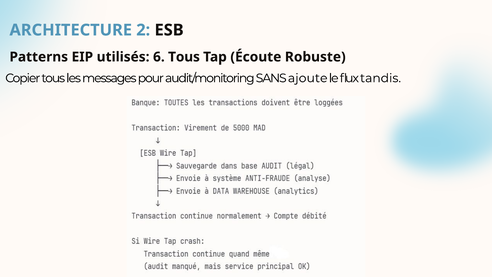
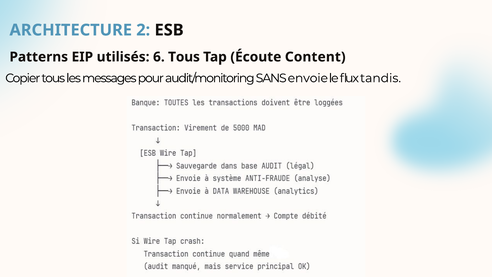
Robuste: Robuste -> Content (315, 57)
ajoute: ajoute -> envoie (308, 78)
